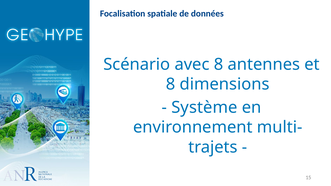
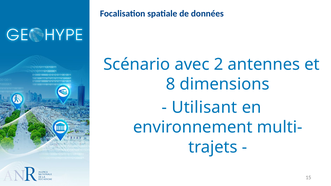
avec 8: 8 -> 2 (219, 65)
Système: Système -> Utilisant (204, 108)
